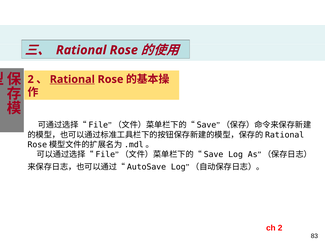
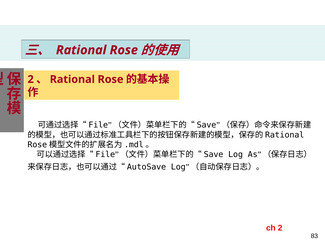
Rational underline: present -> none (72, 79)
